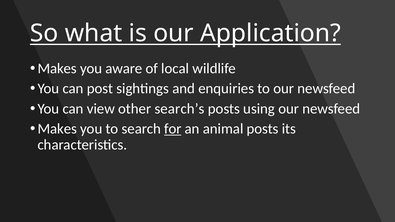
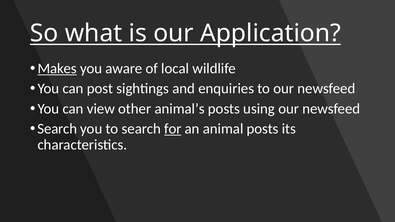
Makes underline: none -> present (57, 69)
search’s: search’s -> animal’s (180, 109)
Makes: Makes -> Search (57, 129)
